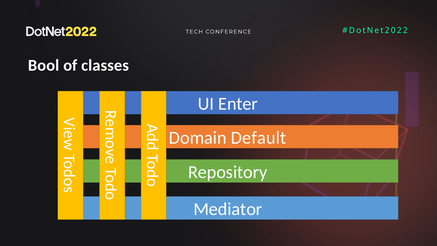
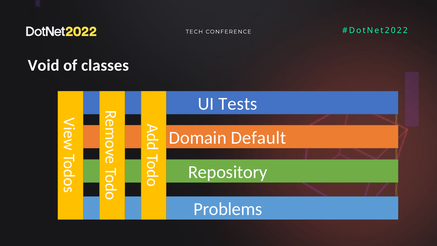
Bool: Bool -> Void (44, 65)
Enter: Enter -> Tests (238, 104)
Mediator: Mediator -> Problems (228, 209)
